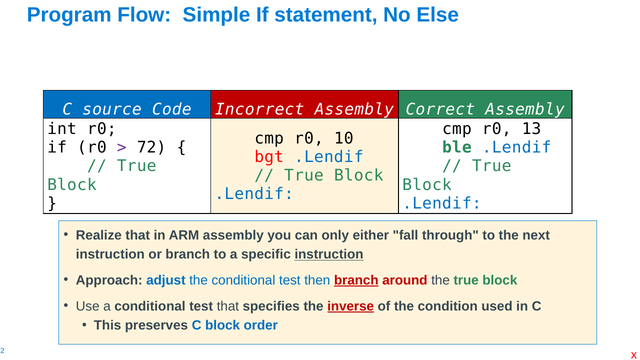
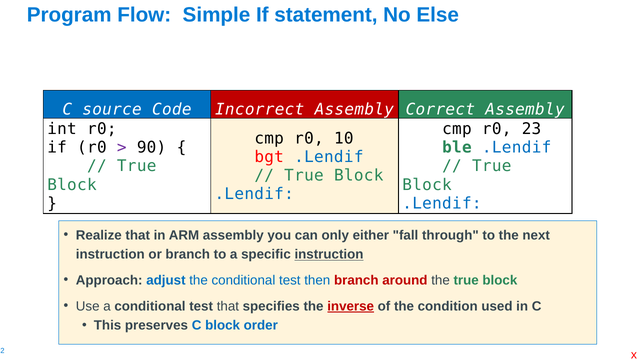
13: 13 -> 23 (532, 129)
72: 72 -> 90 (152, 148)
branch underline: present -> none (356, 280)
